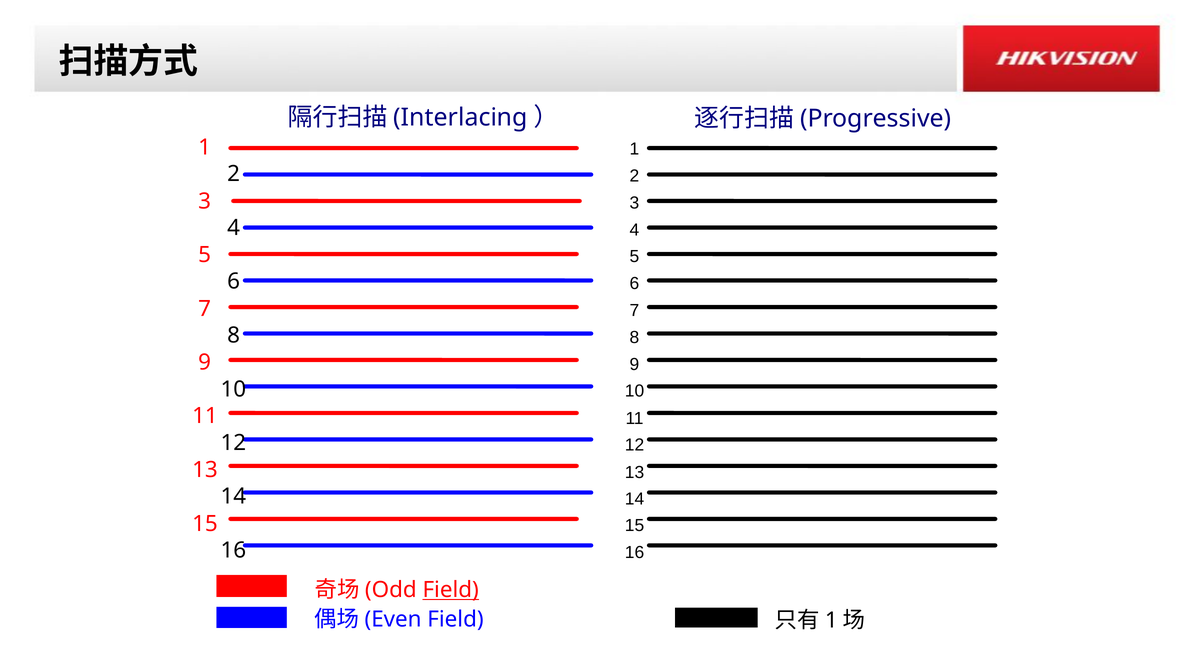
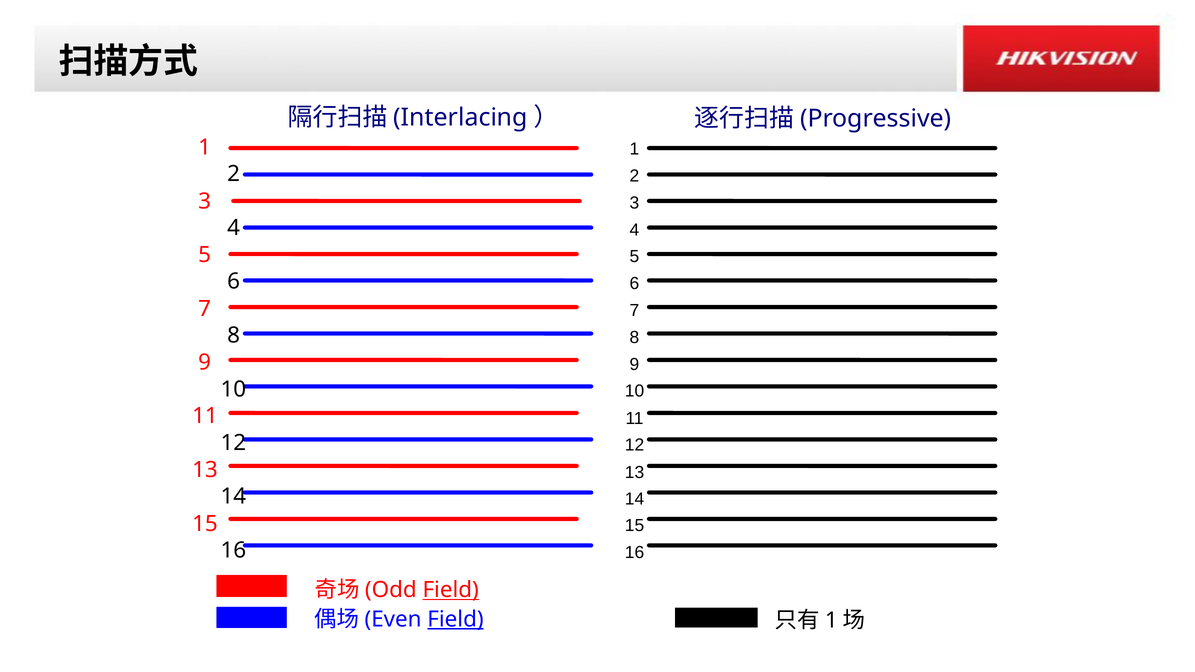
Field underline: none -> present (455, 619)
